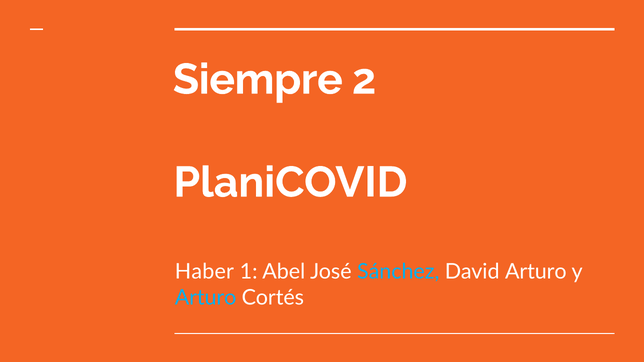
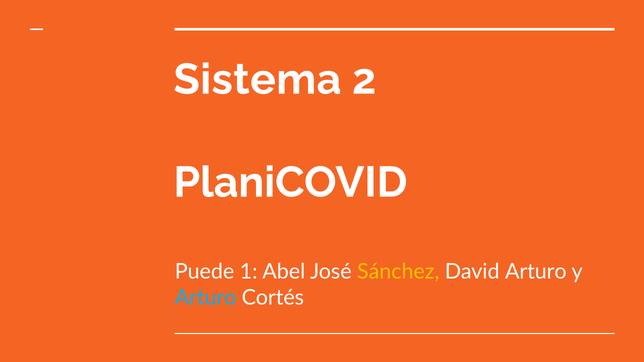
Siempre: Siempre -> Sistema (257, 80)
Haber: Haber -> Puede (205, 272)
Sánchez colour: light blue -> yellow (398, 272)
